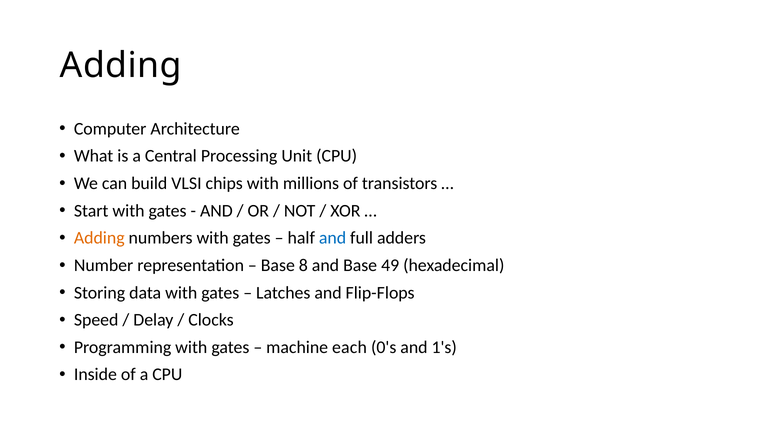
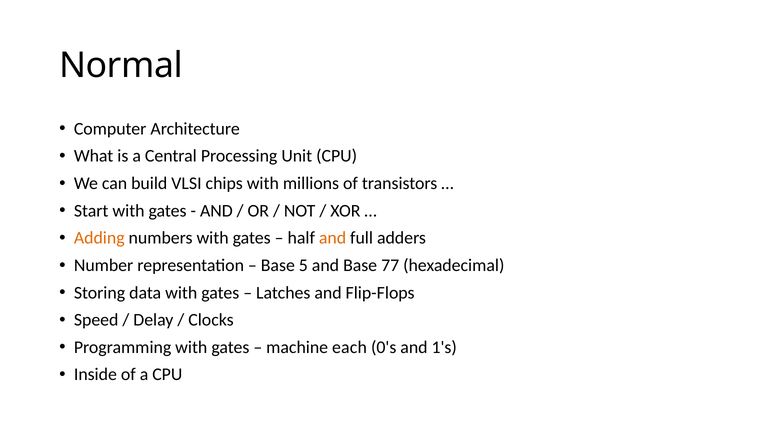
Adding: Adding -> Normal (121, 65)
and colour: blue -> orange (333, 238)
8: 8 -> 5 (303, 266)
49: 49 -> 77 (390, 266)
